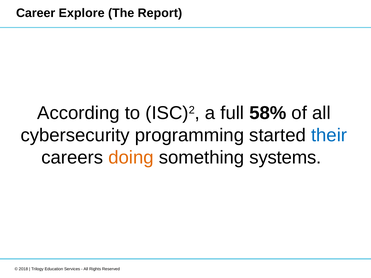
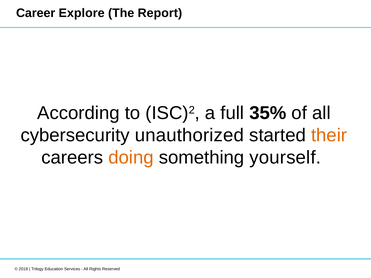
58%: 58% -> 35% (268, 113)
programming: programming -> unauthorized (189, 135)
their colour: blue -> orange (329, 135)
systems: systems -> yourself (285, 158)
